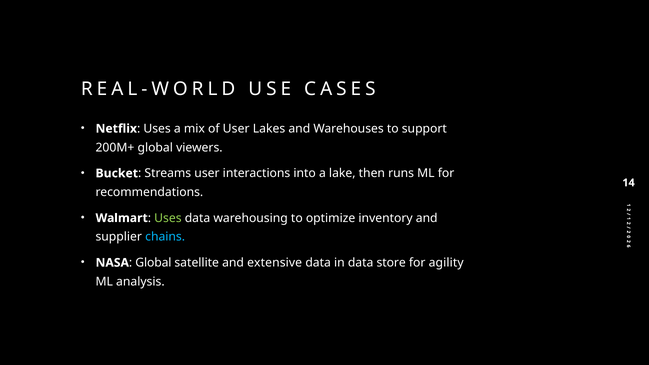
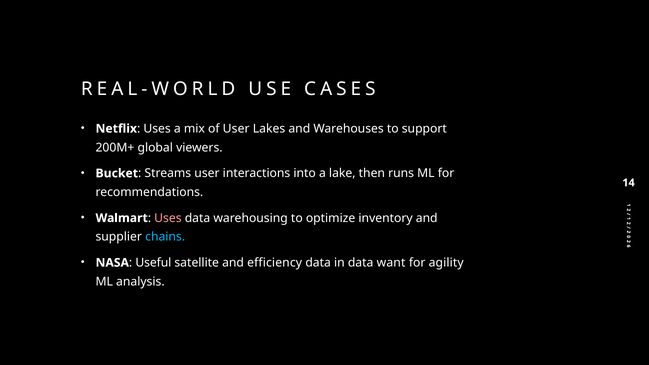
Uses colour: light green -> pink (168, 218)
Global: Global -> Useful (153, 263)
extensive: extensive -> efficiency (275, 263)
store: store -> want (391, 263)
